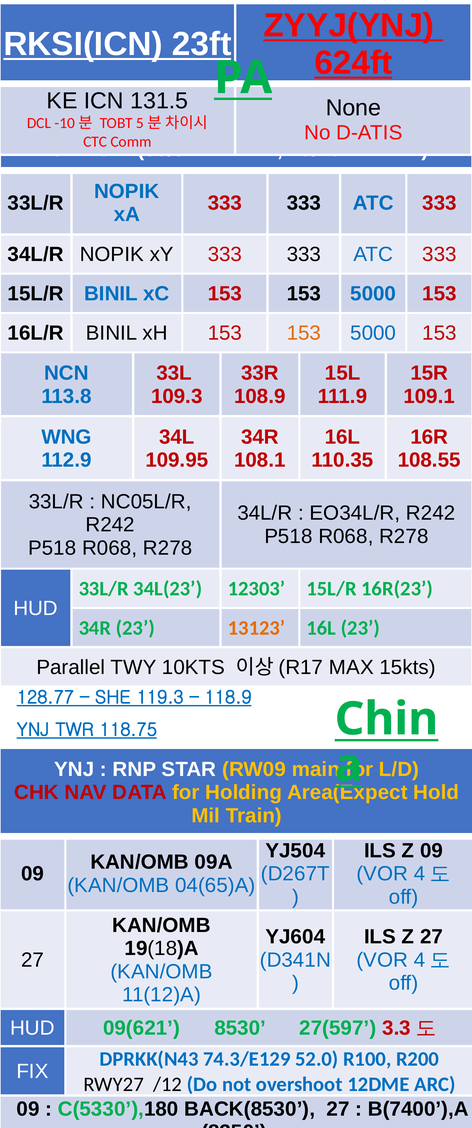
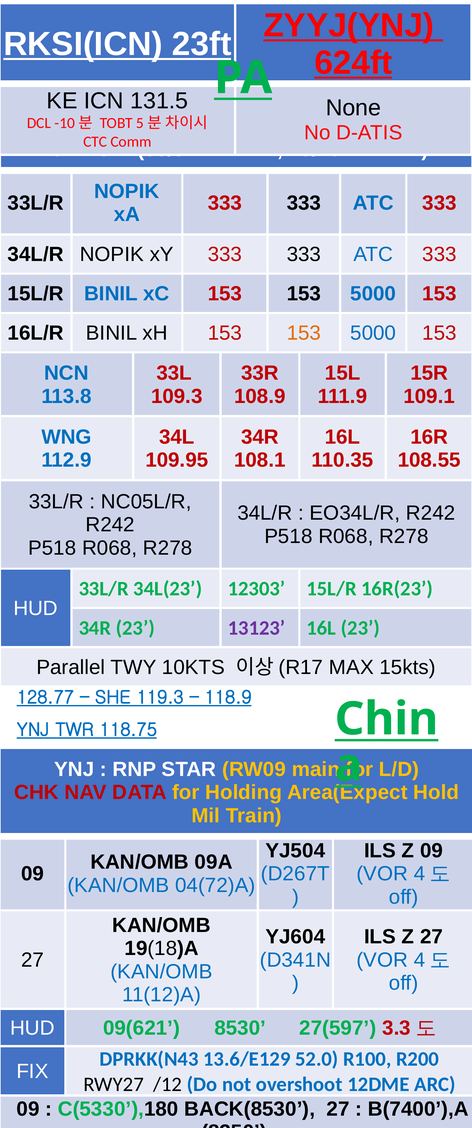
13123 colour: orange -> purple (257, 629)
04(65)A: 04(65)A -> 04(72)A (215, 886)
74.3/E129: 74.3/E129 -> 13.6/E129 (247, 1060)
